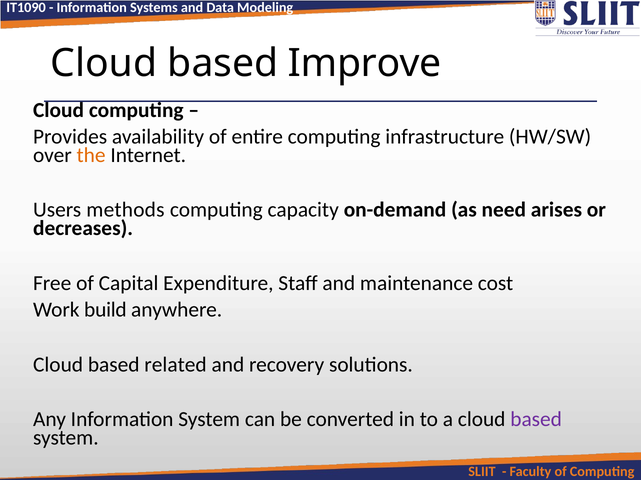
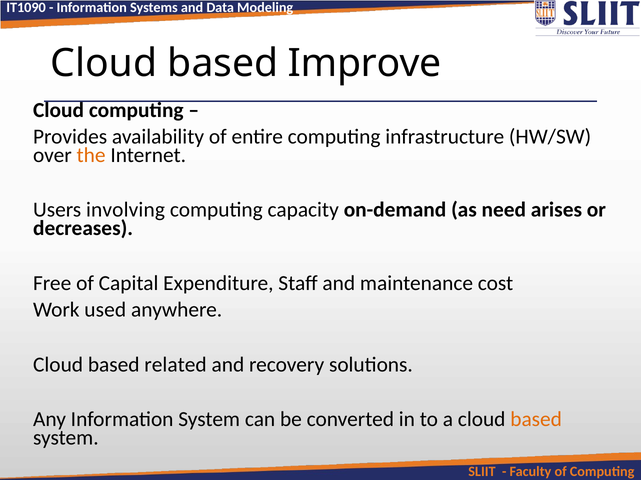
methods: methods -> involving (125, 210)
build: build -> used (105, 310)
based colour: purple -> orange (536, 420)
